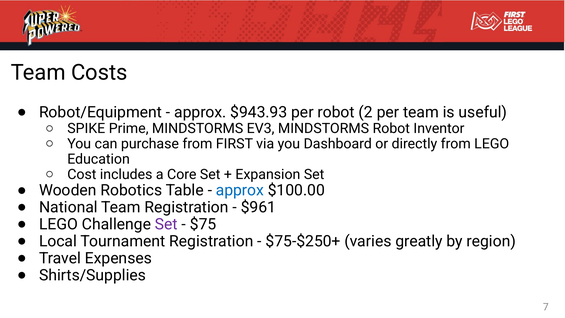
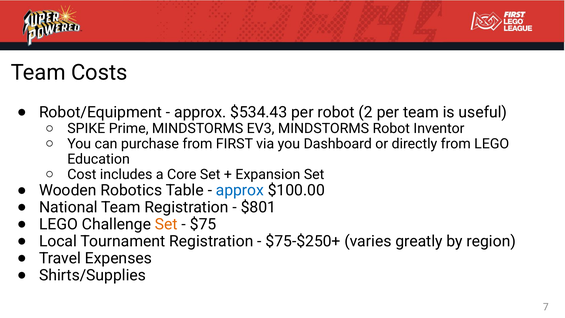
$943.93: $943.93 -> $534.43 (259, 112)
$961: $961 -> $801 (258, 207)
Set colour: purple -> orange (166, 224)
